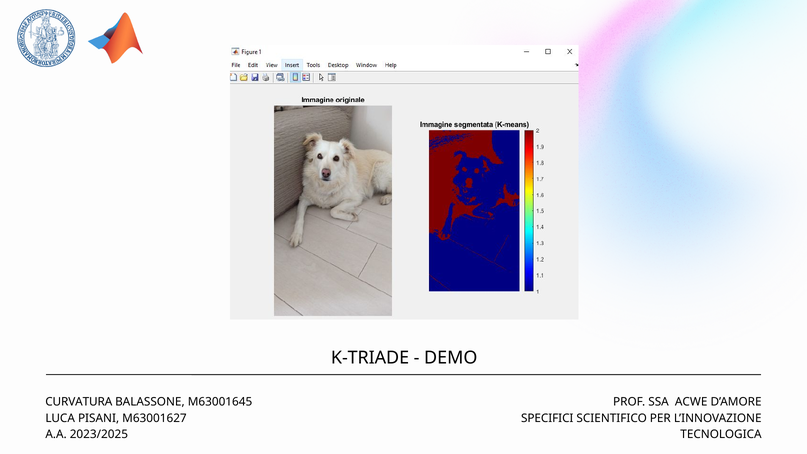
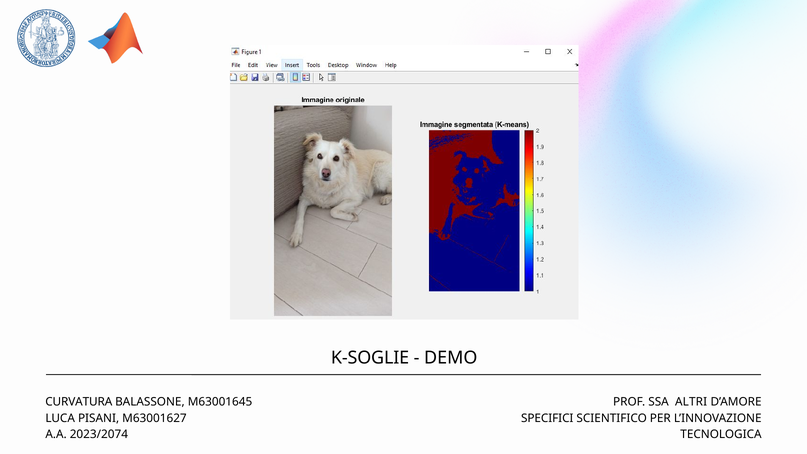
K-TRIADE: K-TRIADE -> K-SOGLIE (370, 358)
ACWE: ACWE -> ALTRI (691, 402)
2023/2025: 2023/2025 -> 2023/2074 (99, 435)
